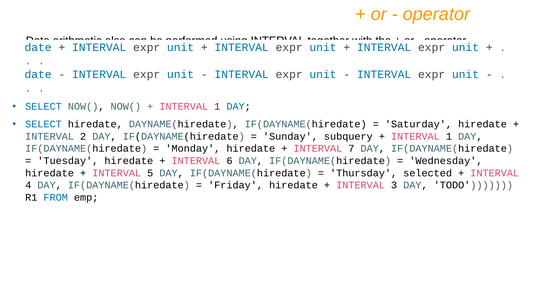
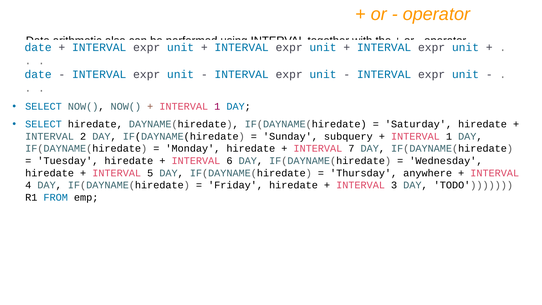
selected: selected -> anywhere (428, 173)
